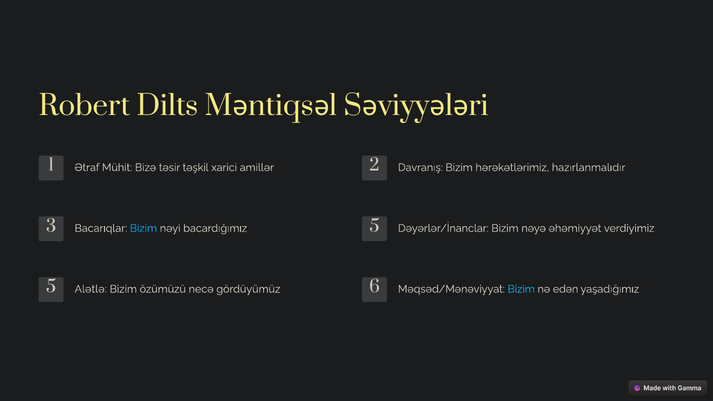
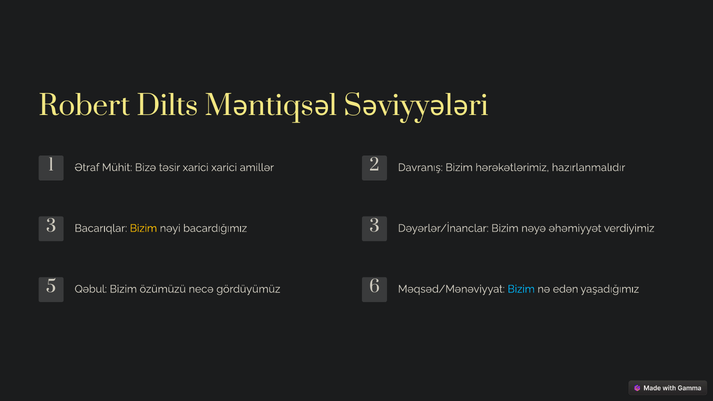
təsir təşkil: təşkil -> xarici (196, 168)
Bizim colour: light blue -> yellow (143, 228)
bacardığımız 5: 5 -> 3 (375, 226)
Alətlə: Alətlə -> Qəbul (91, 289)
